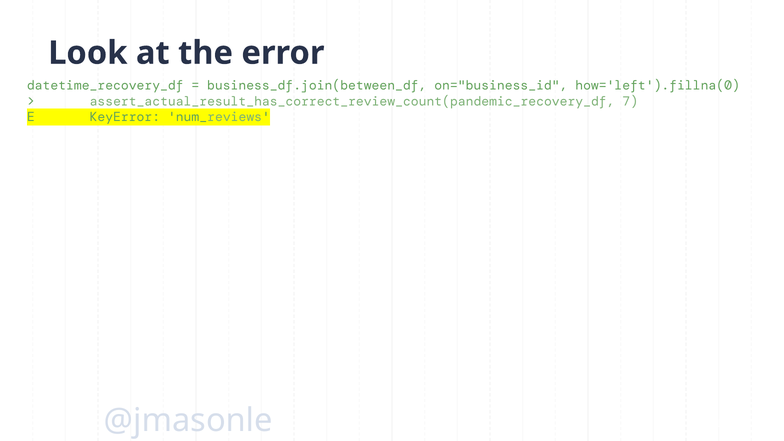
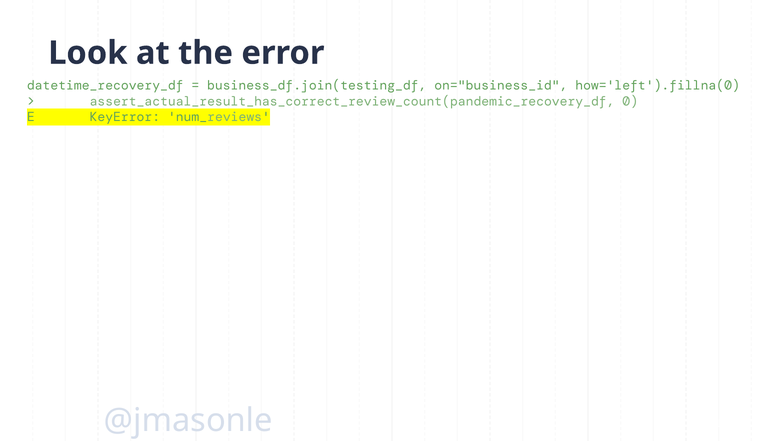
business_df.join(between_df: business_df.join(between_df -> business_df.join(testing_df (317, 86)
7: 7 -> 0 (630, 101)
